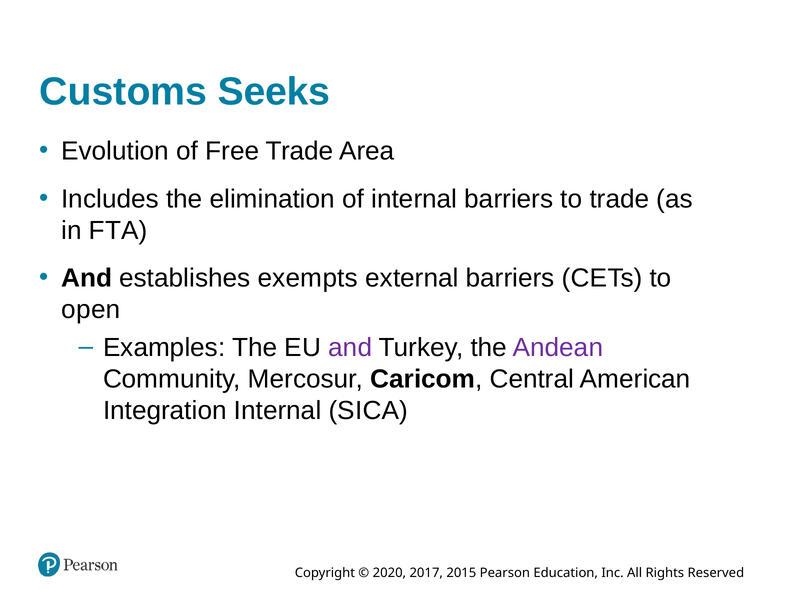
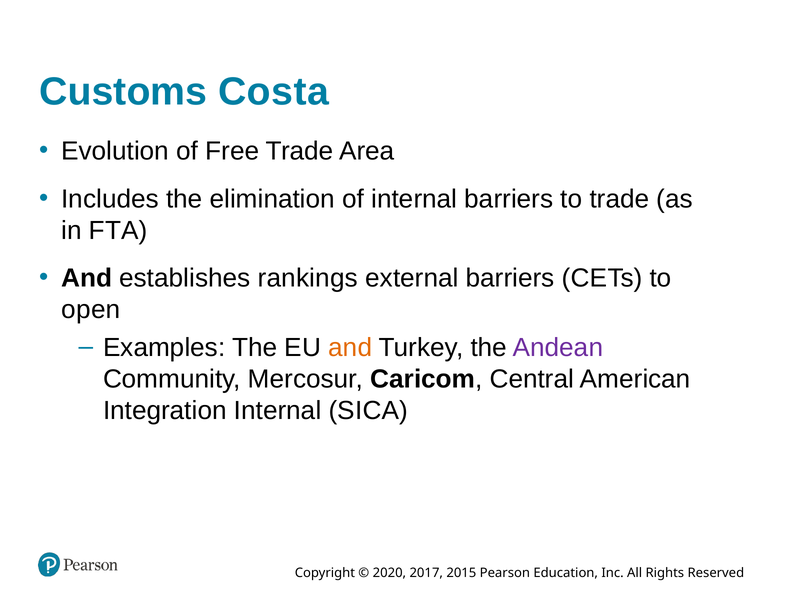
Seeks: Seeks -> Costa (274, 92)
exempts: exempts -> rankings (308, 278)
and colour: purple -> orange (350, 348)
